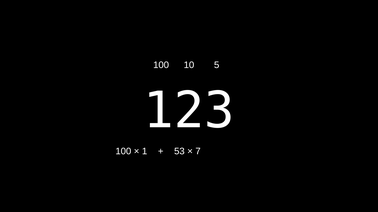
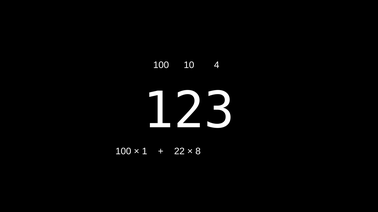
5: 5 -> 4 (217, 65)
53: 53 -> 22 (179, 152)
7: 7 -> 8 (198, 152)
